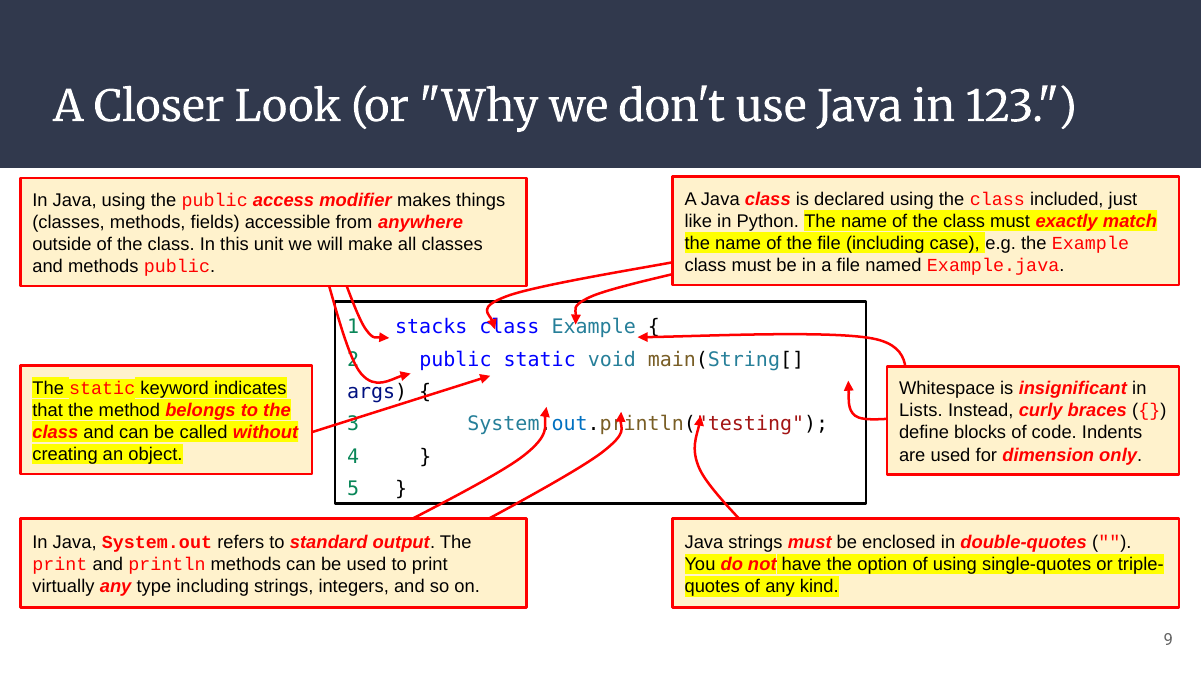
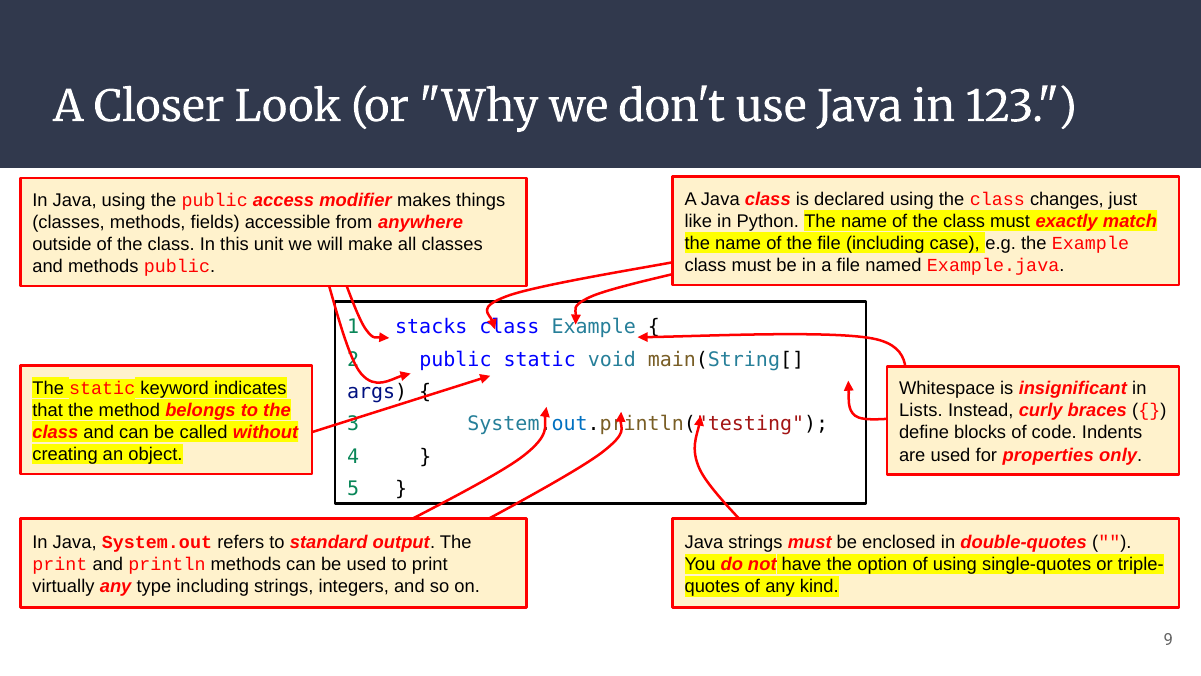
included: included -> changes (1067, 199)
dimension: dimension -> properties (1048, 455)
